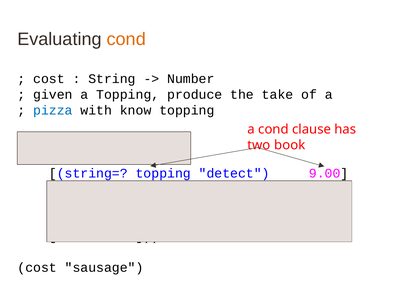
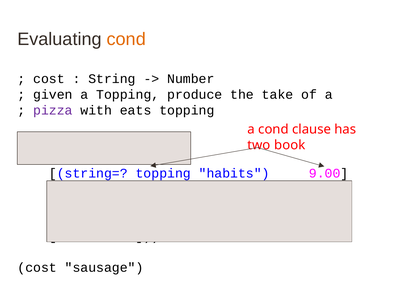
pizza colour: blue -> purple (53, 110)
know: know -> eats (136, 110)
detect: detect -> habits (234, 174)
